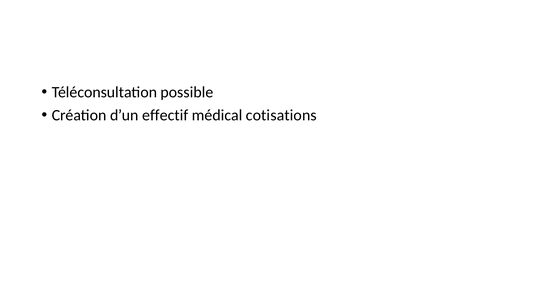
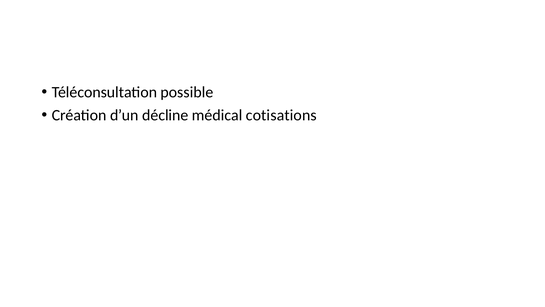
effectif: effectif -> décline (165, 115)
